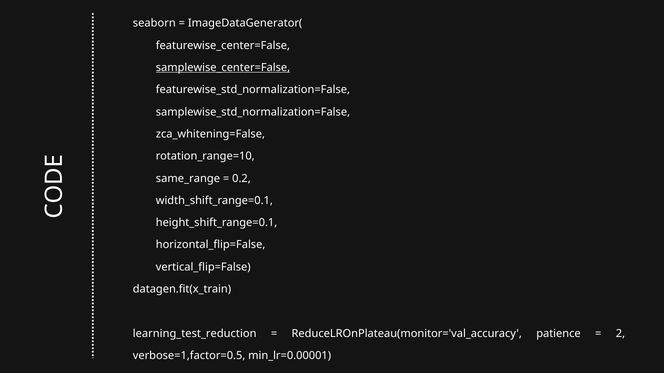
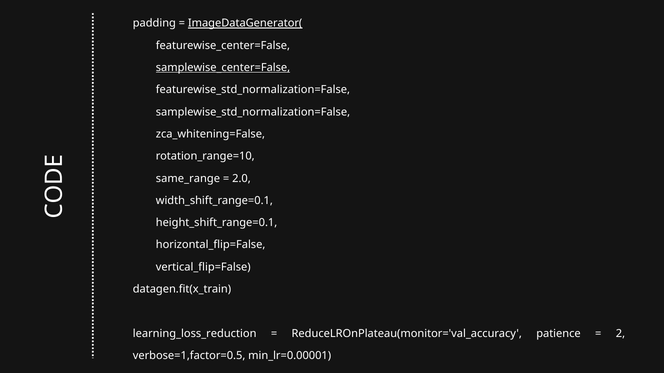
seaborn: seaborn -> padding (154, 23)
ImageDataGenerator( underline: none -> present (245, 23)
0.2: 0.2 -> 2.0 (241, 179)
learning_test_reduction: learning_test_reduction -> learning_loss_reduction (195, 334)
